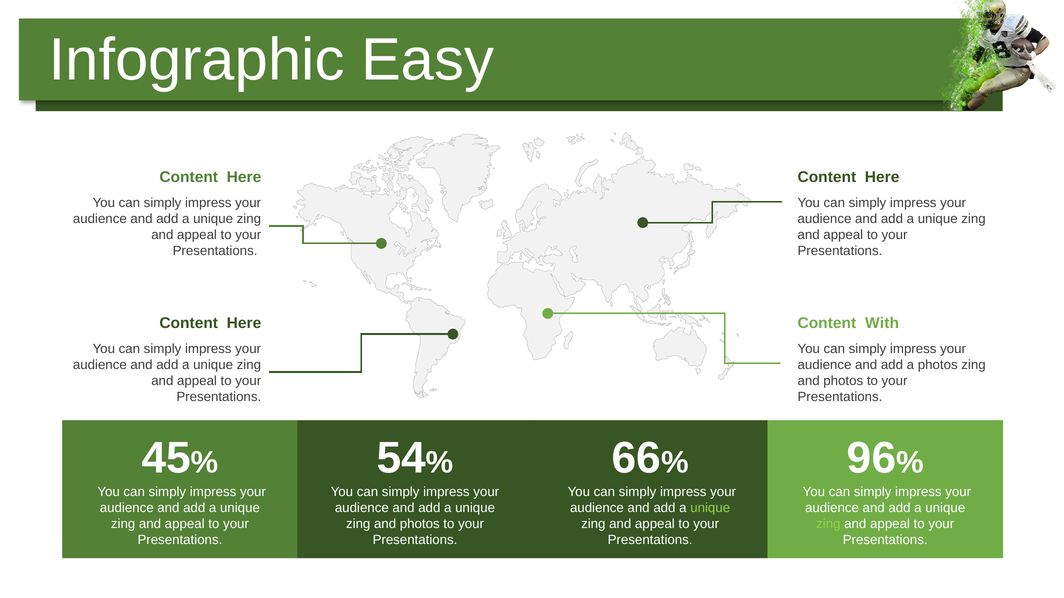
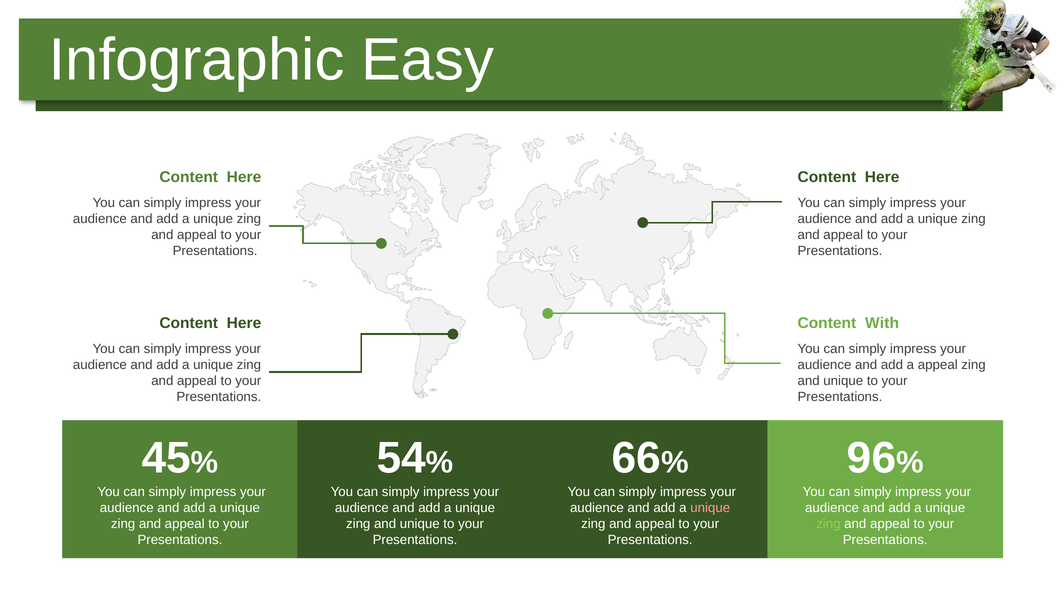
a photos: photos -> appeal (938, 365)
photos: photos -> unique (843, 381)
unique colour: light green -> pink (710, 508)
photos: photos -> unique (420, 524)
